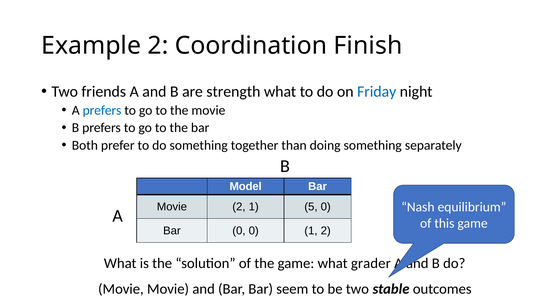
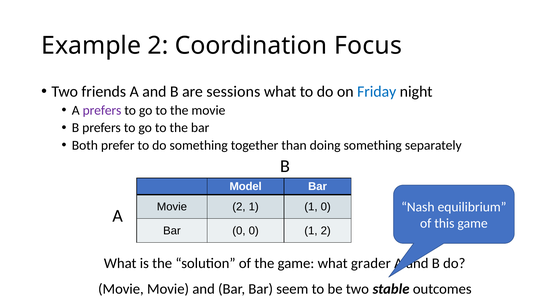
Finish: Finish -> Focus (368, 46)
strength: strength -> sessions (233, 92)
prefers colour: blue -> purple (102, 110)
1 5: 5 -> 1 (311, 207)
